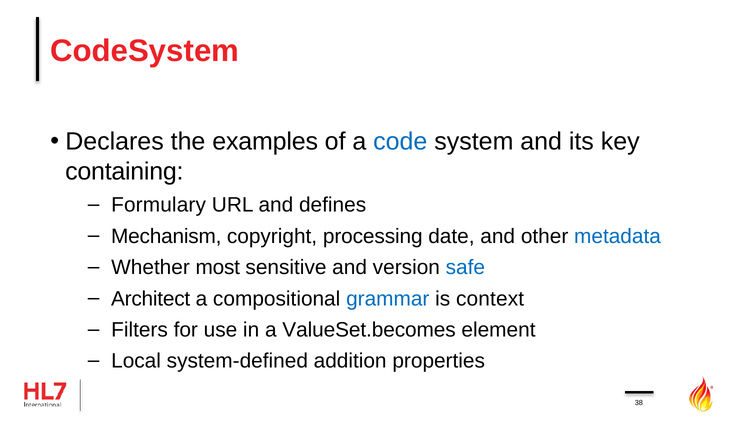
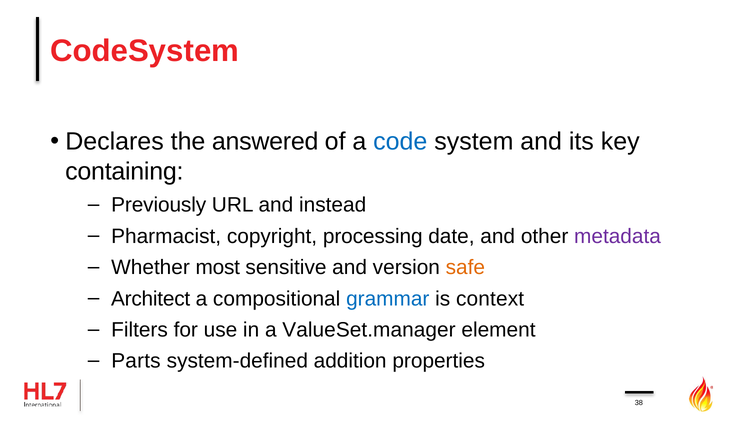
examples: examples -> answered (265, 142)
Formulary: Formulary -> Previously (159, 205)
defines: defines -> instead (333, 205)
Mechanism: Mechanism -> Pharmacist (166, 236)
metadata colour: blue -> purple (617, 236)
safe colour: blue -> orange (465, 268)
ValueSet.becomes: ValueSet.becomes -> ValueSet.manager (369, 330)
Local: Local -> Parts (136, 361)
